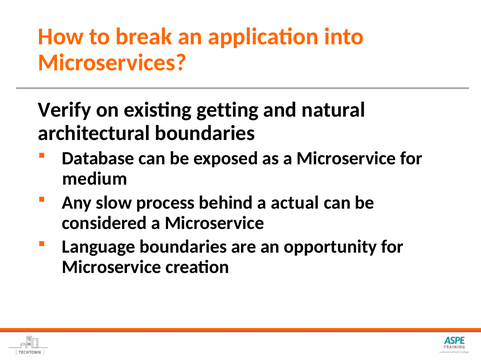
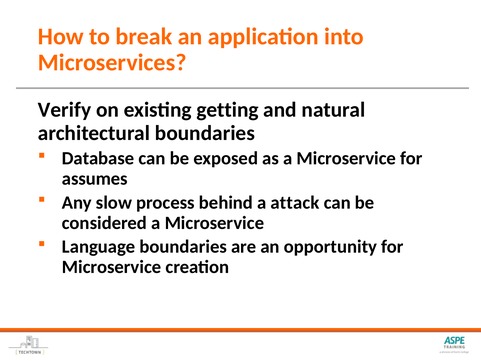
medium: medium -> assumes (95, 179)
actual: actual -> attack (295, 202)
